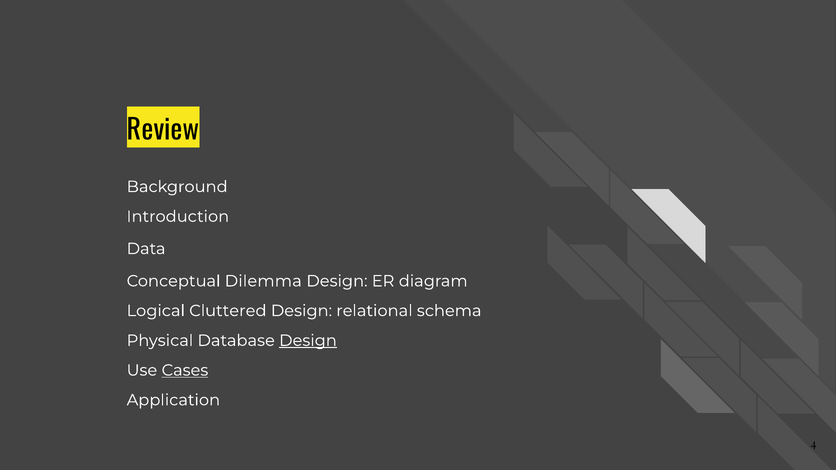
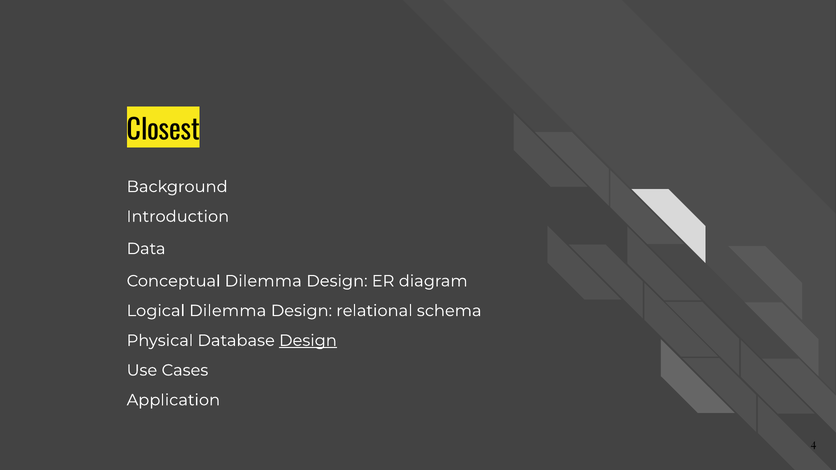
Review: Review -> Closest (163, 131)
Logical Cluttered: Cluttered -> Dilemma (228, 311)
Cases underline: present -> none (185, 370)
